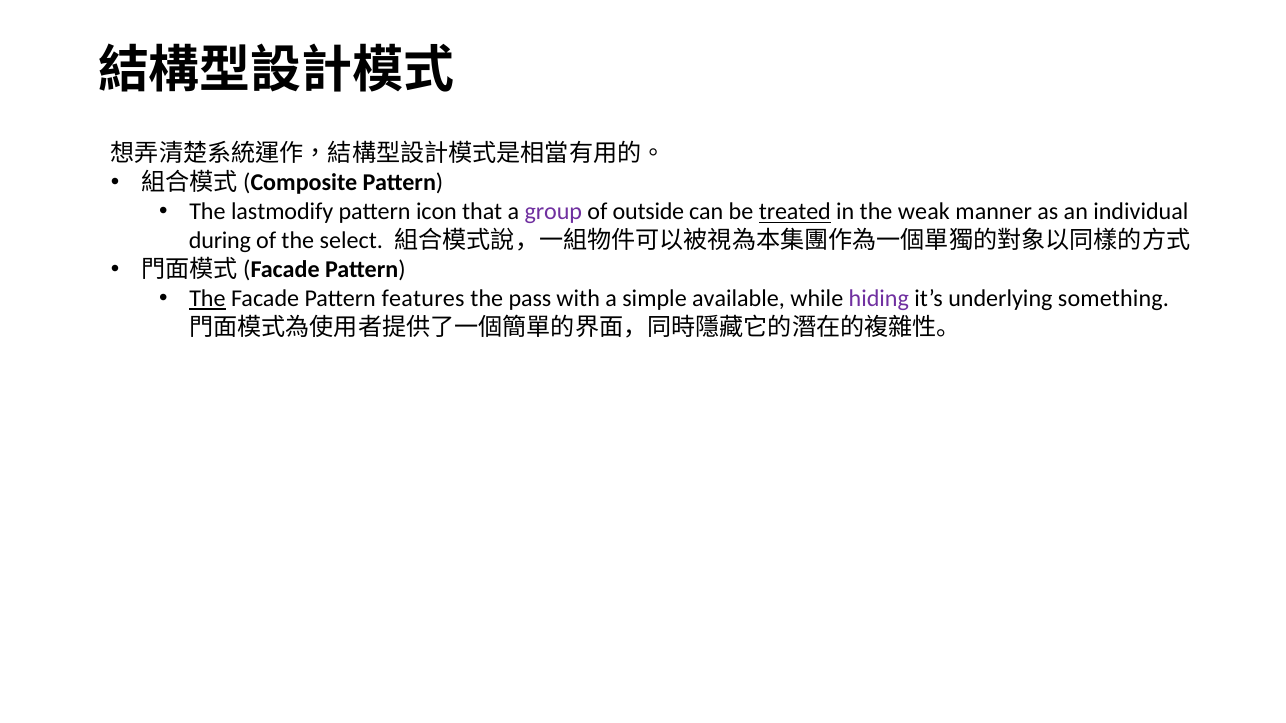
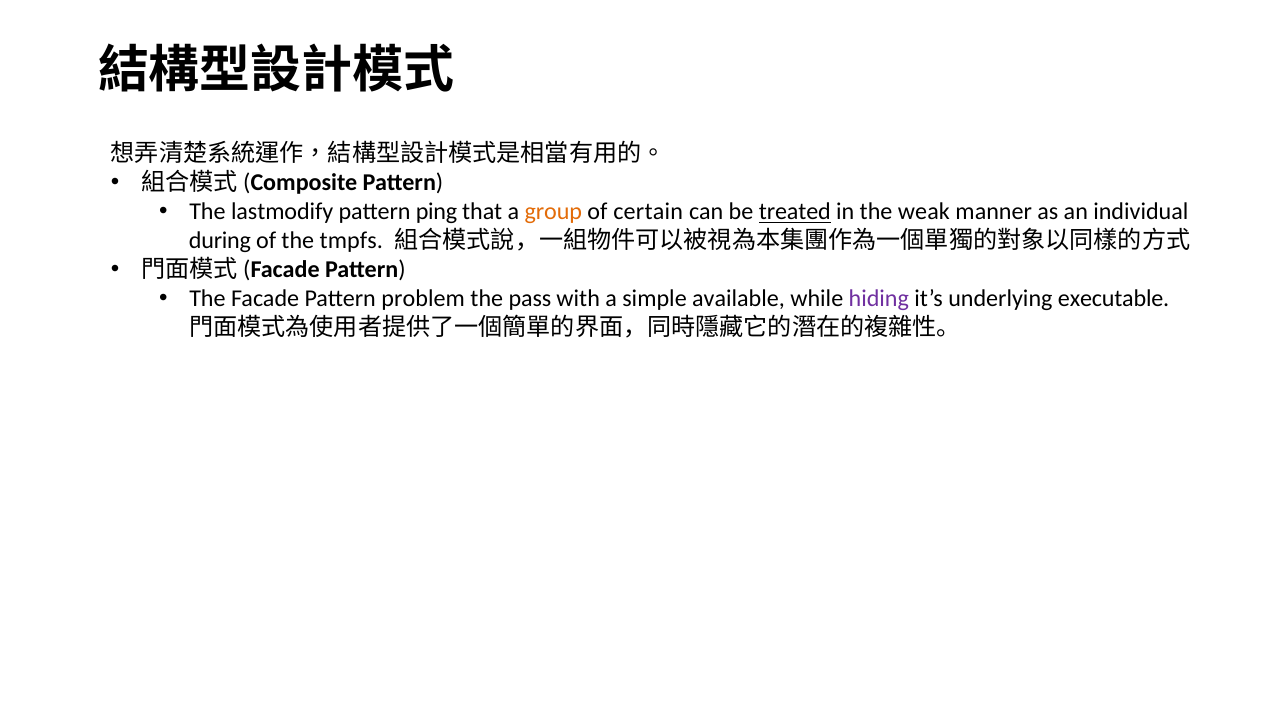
icon: icon -> ping (436, 212)
group colour: purple -> orange (553, 212)
outside: outside -> certain (648, 212)
select: select -> tmpfs (351, 241)
The underline: present -> none (207, 299)
features: features -> problem (423, 299)
something: something -> executable (1114, 299)
